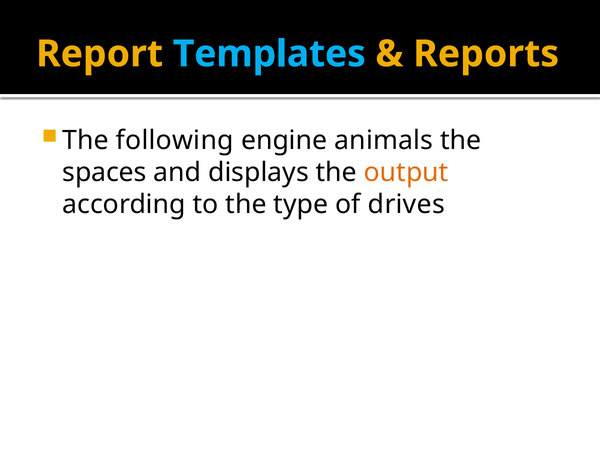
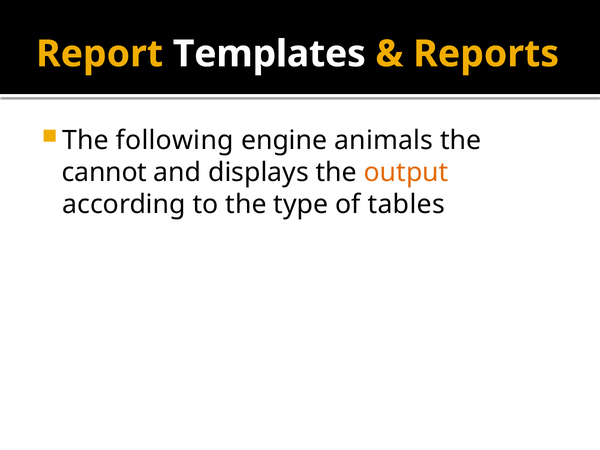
Templates colour: light blue -> white (269, 54)
spaces: spaces -> cannot (105, 172)
drives: drives -> tables (406, 204)
